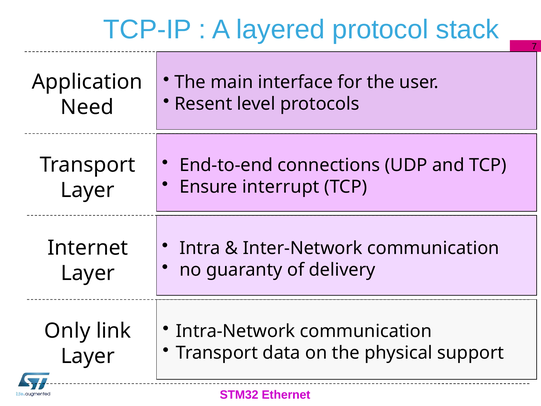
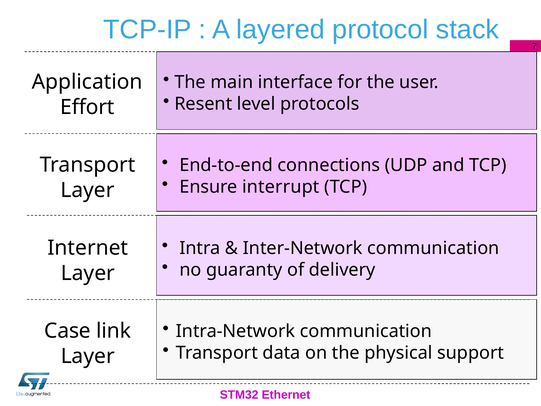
Need: Need -> Effort (87, 107)
Only: Only -> Case (68, 331)
